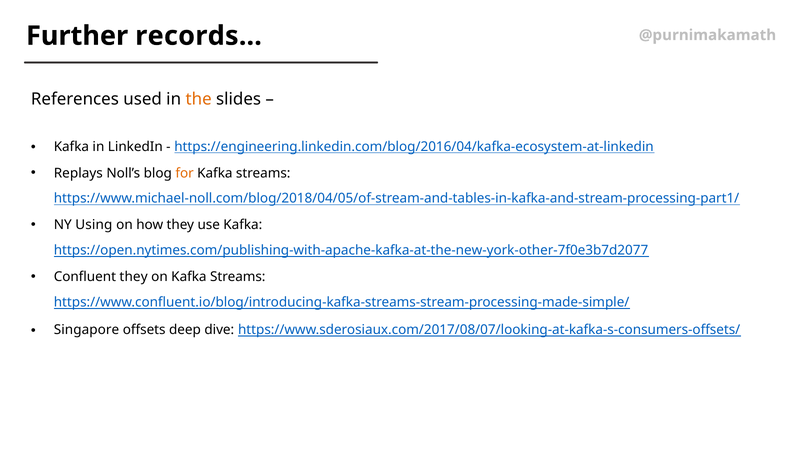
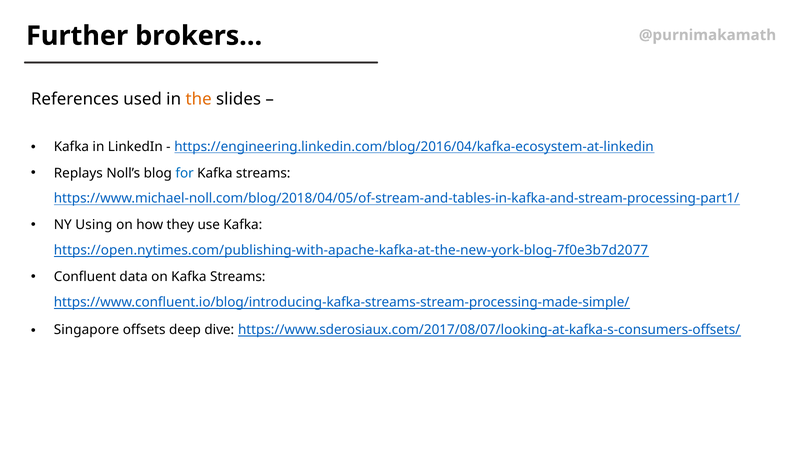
records…: records… -> brokers… (199, 36)
for colour: orange -> blue (185, 173)
https://open.nytimes.com/publishing-with-apache-kafka-at-the-new-york-other-7f0e3b7d2077: https://open.nytimes.com/publishing-with-apache-kafka-at-the-new-york-other-7f0e3b7d2077 -> https://open.nytimes.com/publishing-with-apache-kafka-at-the-new-york-blog-7f0e3b7d2077 (351, 250)
Confluent they: they -> data (134, 277)
